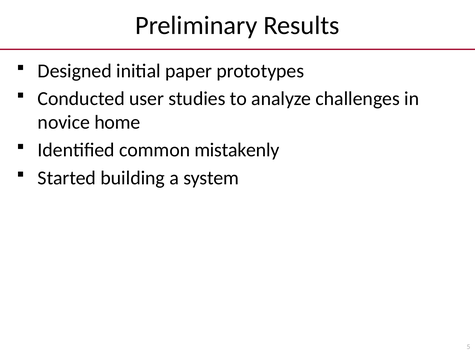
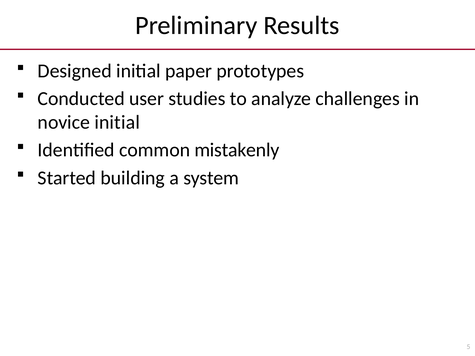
novice home: home -> initial (117, 123)
